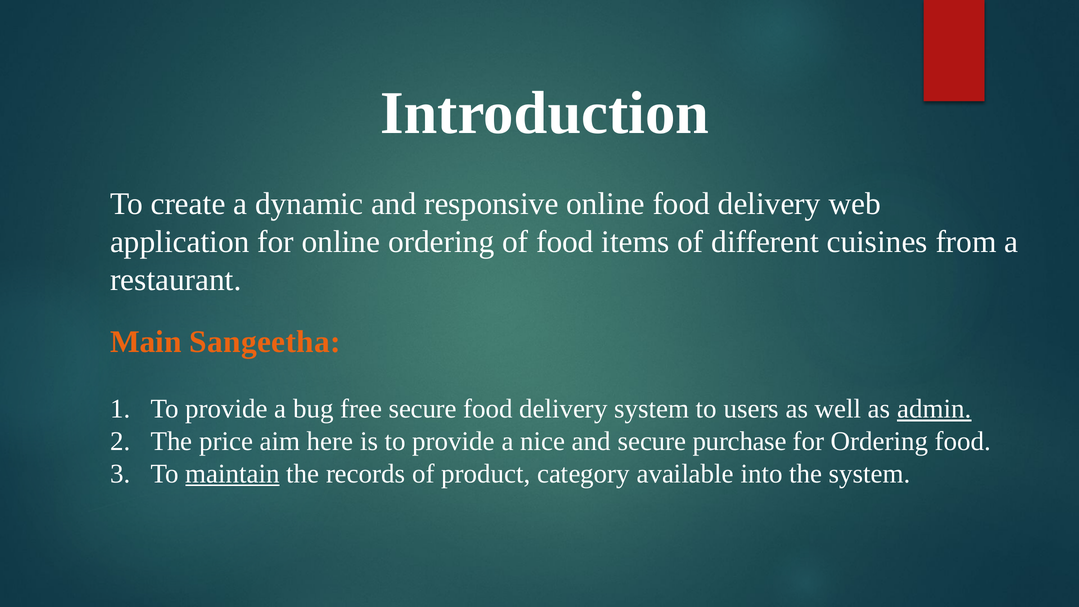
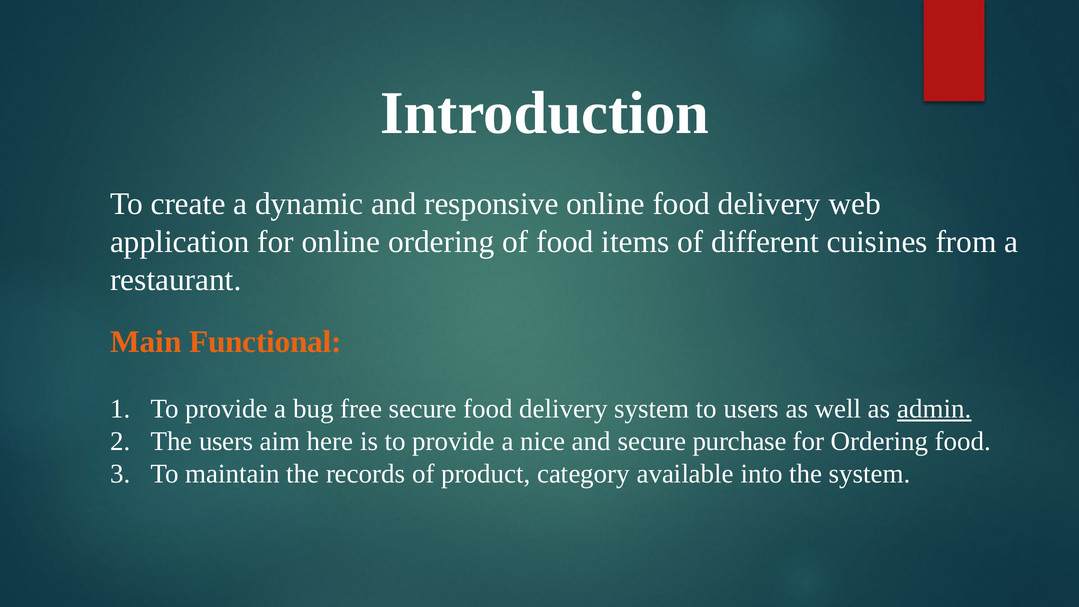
Sangeetha: Sangeetha -> Functional (265, 342)
The price: price -> users (226, 441)
maintain underline: present -> none (233, 474)
